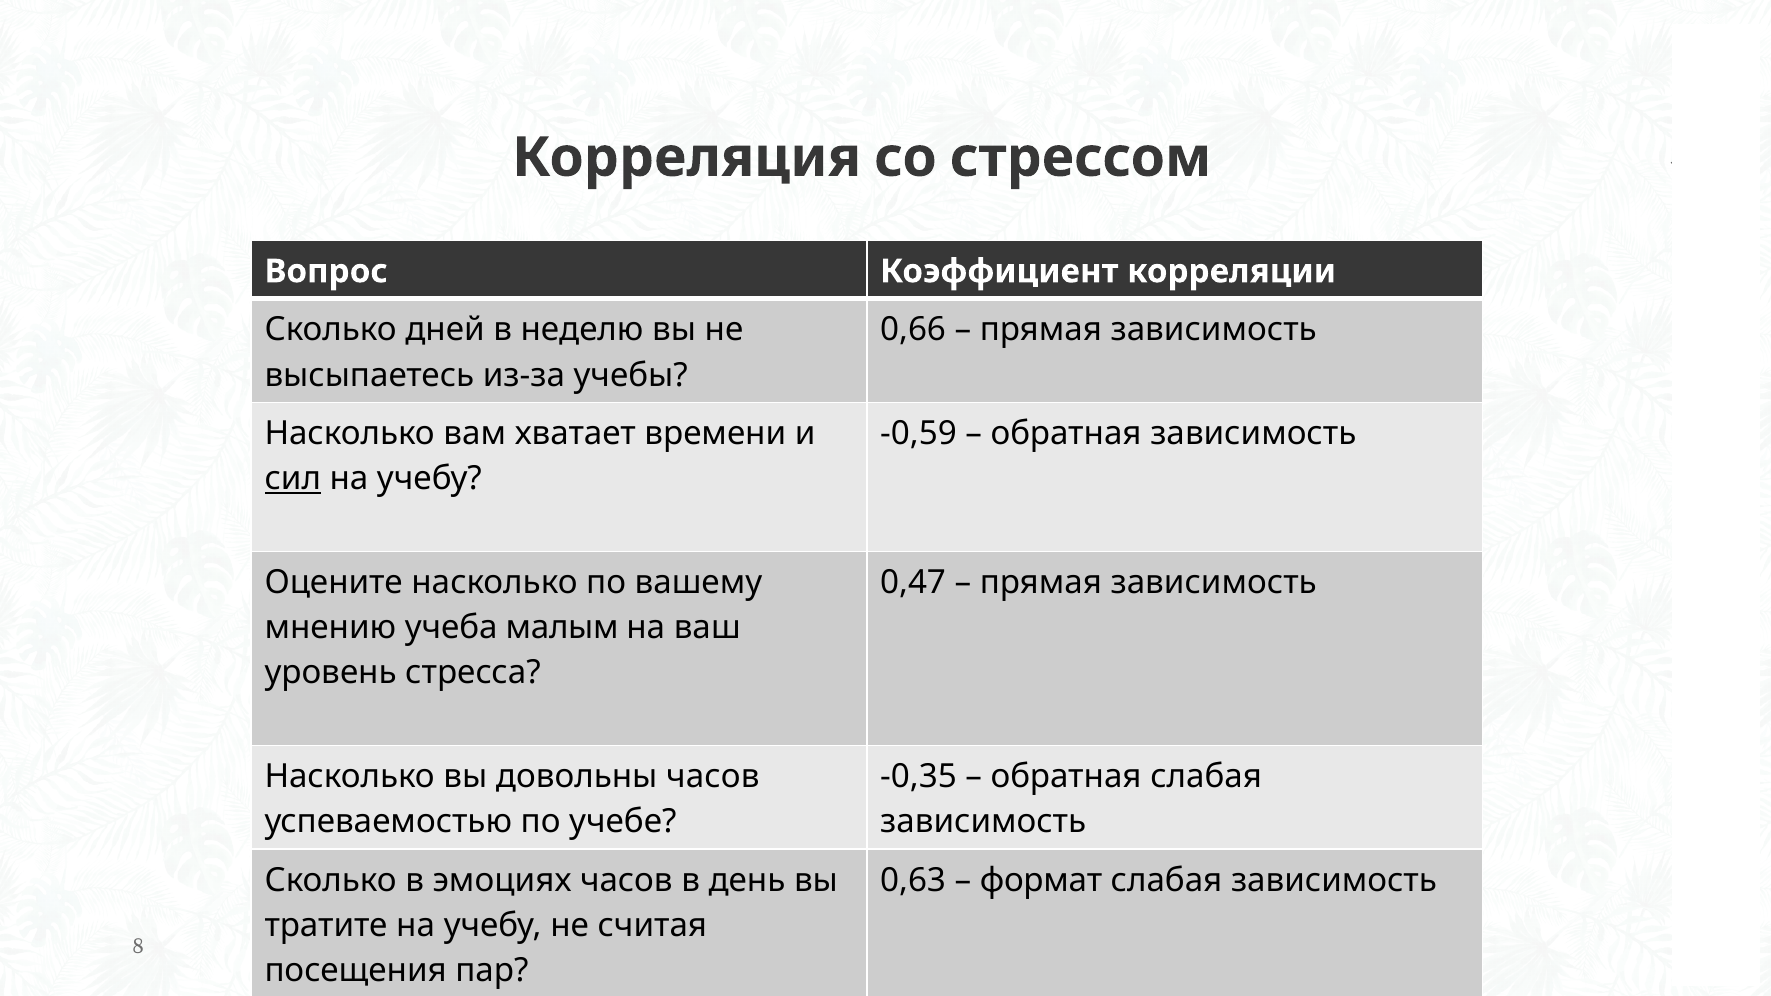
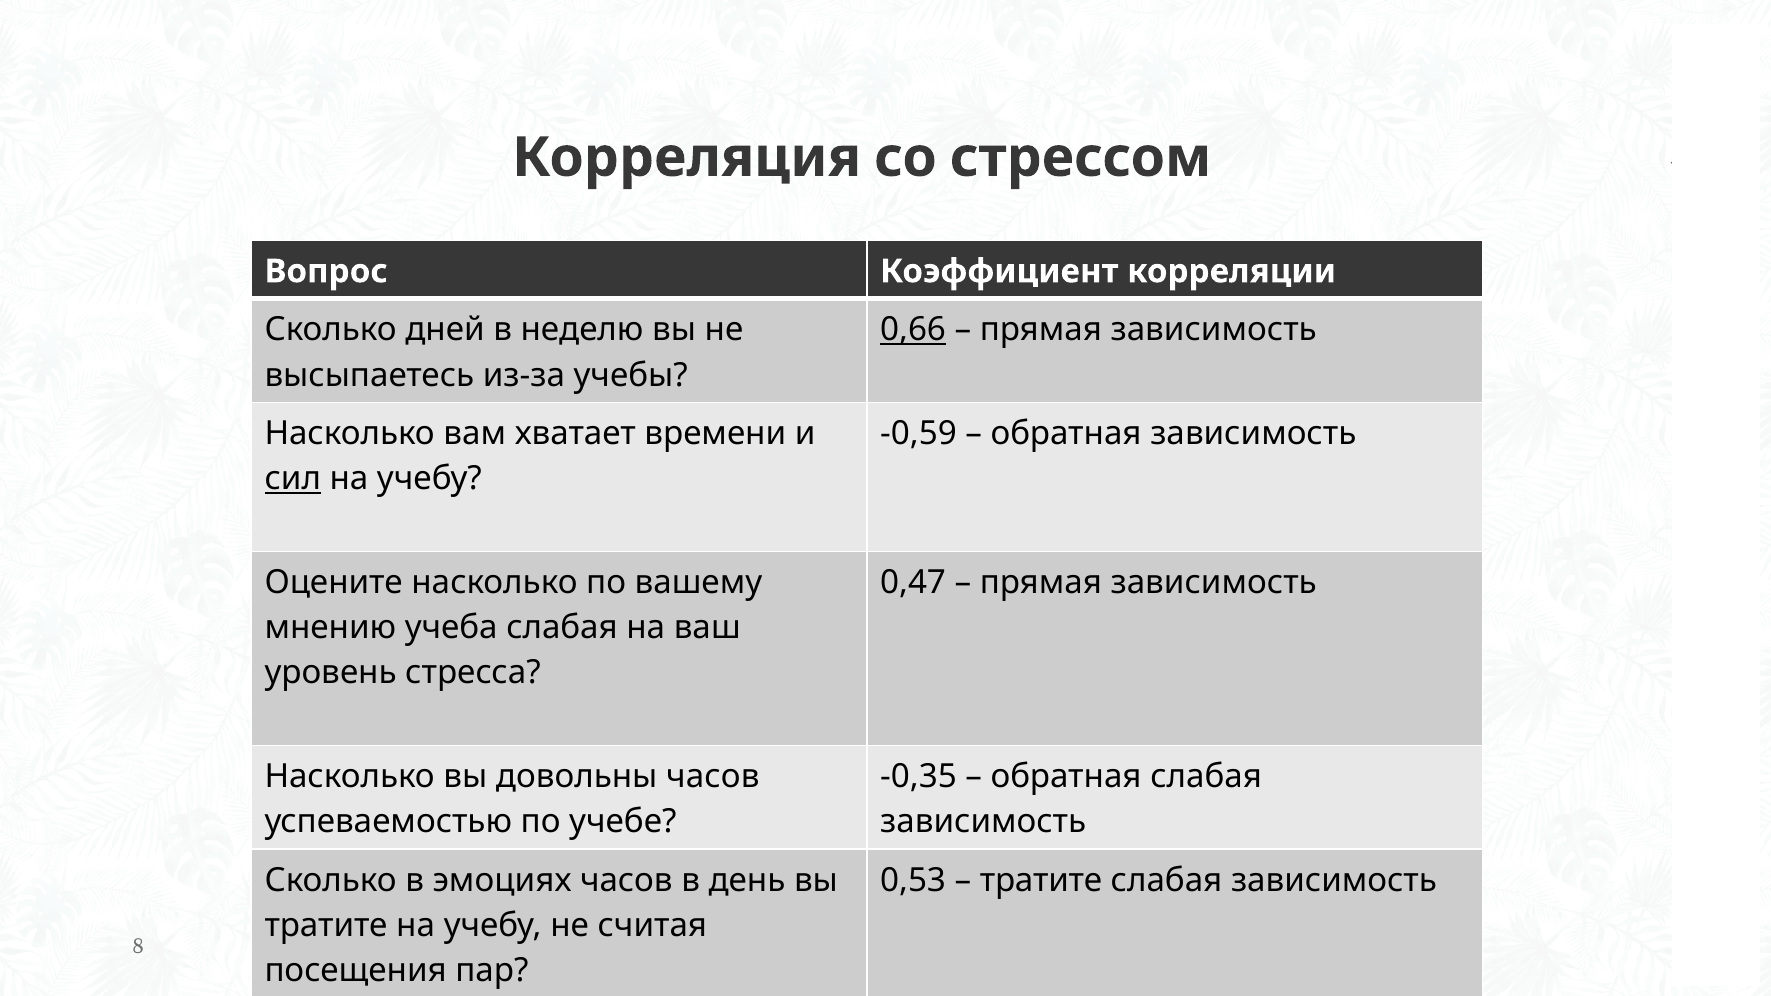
0,66 underline: none -> present (913, 330)
учеба малым: малым -> слабая (562, 628)
0,63: 0,63 -> 0,53 (913, 880)
формат: формат -> тратите (1041, 880)
